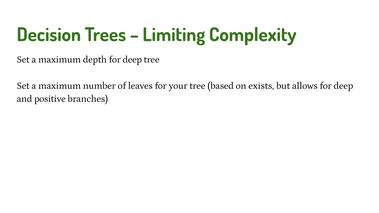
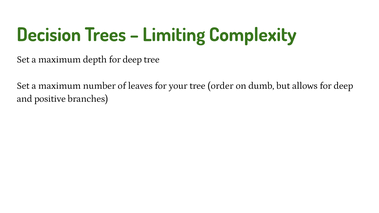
based: based -> order (221, 86)
exists: exists -> dumb (261, 86)
